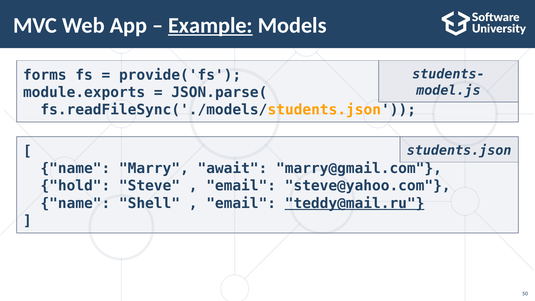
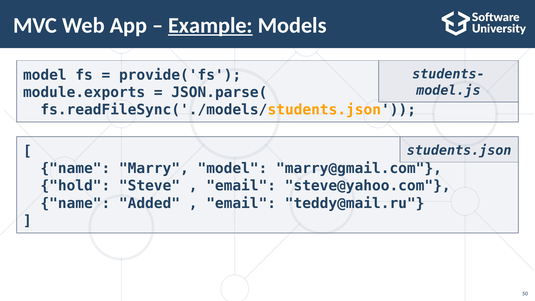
forms: forms -> model (45, 75)
Marry await: await -> model (232, 168)
Shell: Shell -> Added (150, 203)
teddy@mail.ru underline: present -> none (355, 203)
